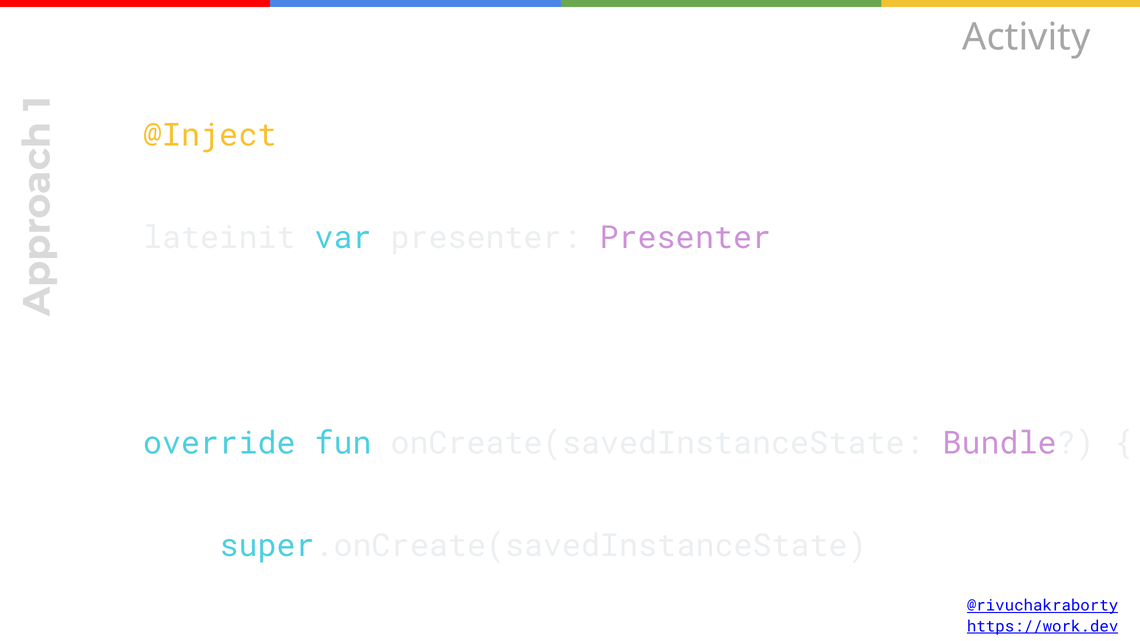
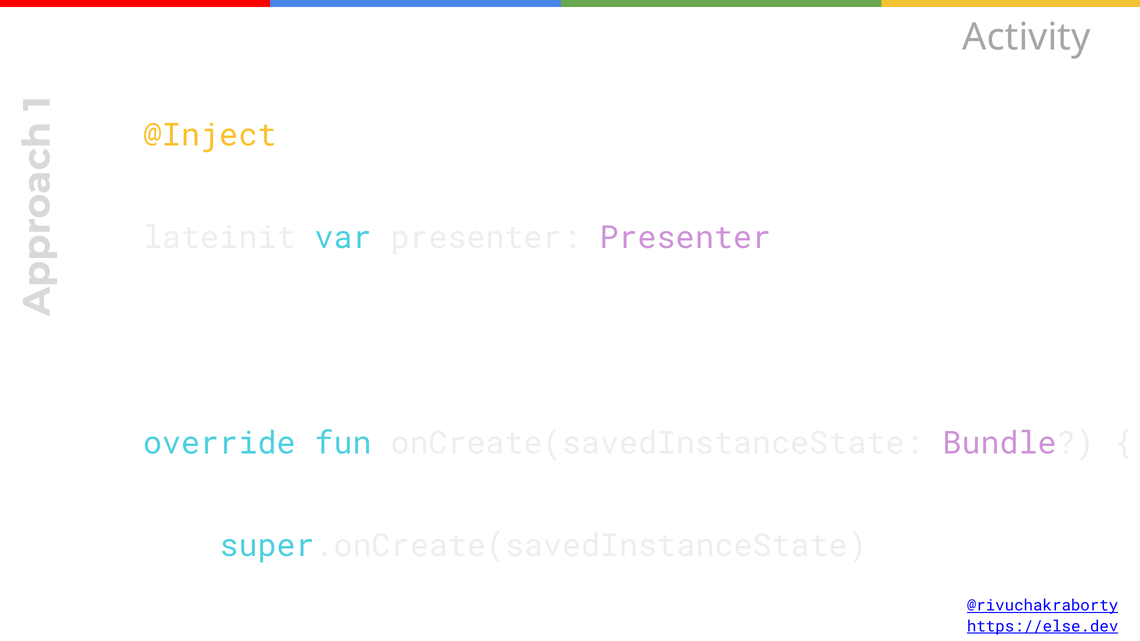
https://work.dev: https://work.dev -> https://else.dev (1043, 627)
